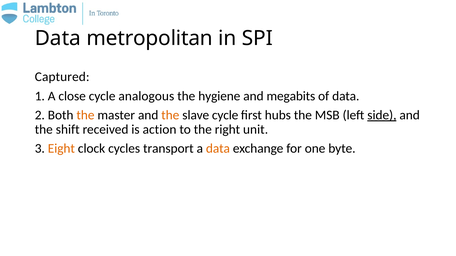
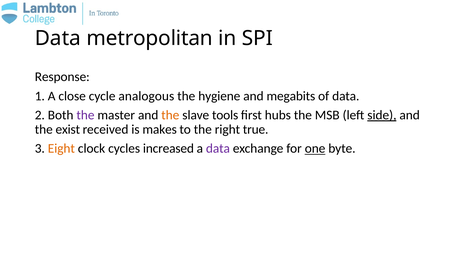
Captured: Captured -> Response (62, 77)
the colour: orange -> purple (85, 115)
slave cycle: cycle -> tools (225, 115)
shift: shift -> exist (68, 130)
action: action -> makes (160, 130)
unit: unit -> true (256, 130)
transport: transport -> increased (168, 149)
data colour: orange -> purple (218, 149)
one underline: none -> present (315, 149)
